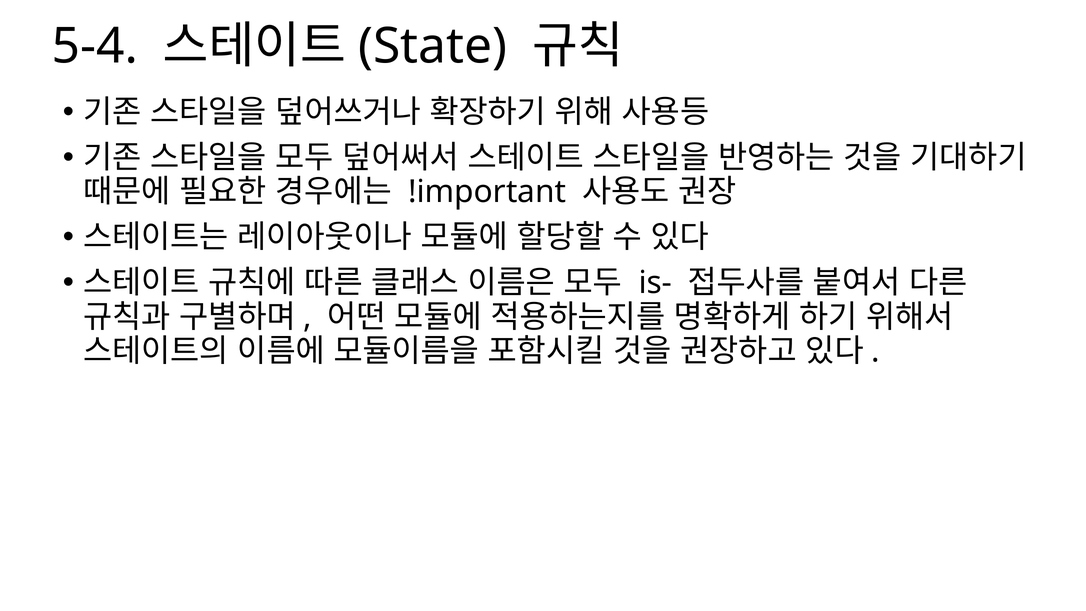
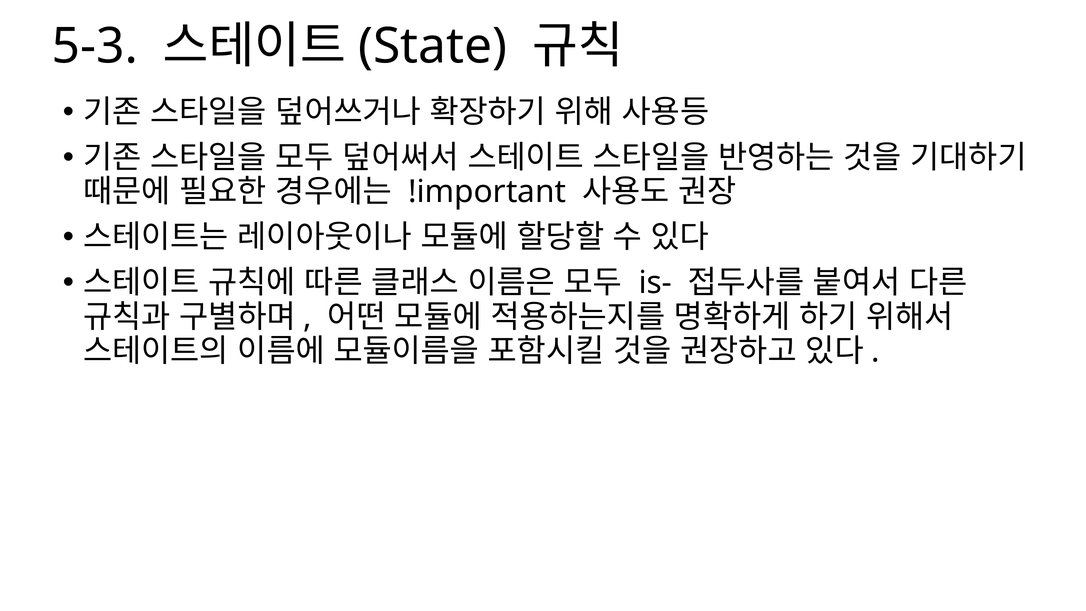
5-4: 5-4 -> 5-3 (95, 46)
